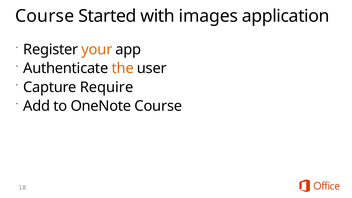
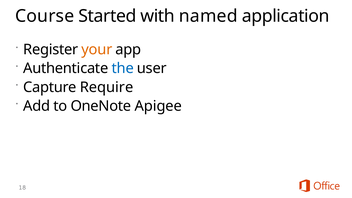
images: images -> named (208, 16)
the colour: orange -> blue (123, 68)
OneNote Course: Course -> Apigee (158, 106)
